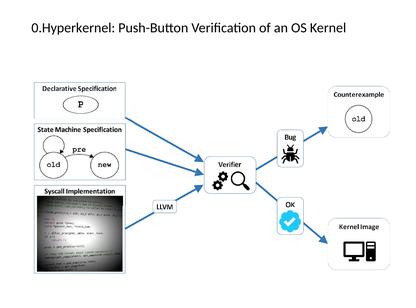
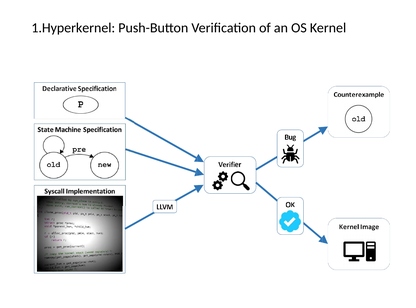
0.Hyperkernel: 0.Hyperkernel -> 1.Hyperkernel (73, 28)
